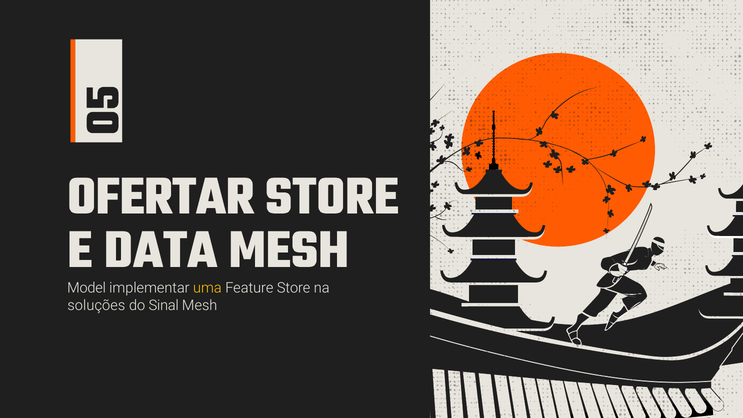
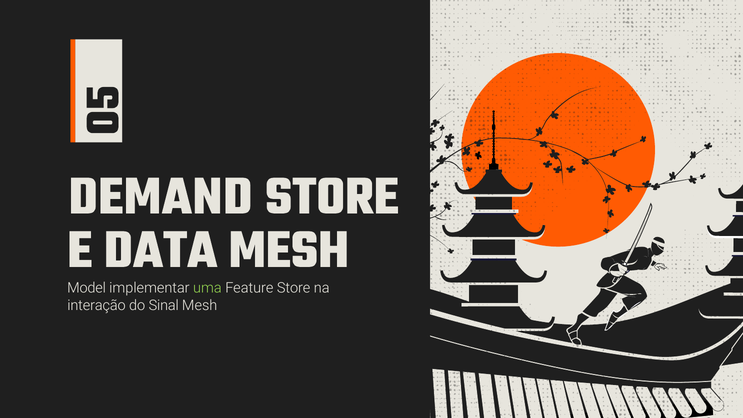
OFERTAR: OFERTAR -> DEMAND (160, 195)
uma colour: yellow -> light green (207, 288)
soluções: soluções -> interação (96, 306)
